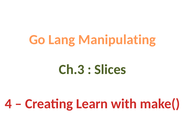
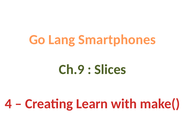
Manipulating: Manipulating -> Smartphones (117, 40)
Ch.3: Ch.3 -> Ch.9 (72, 69)
